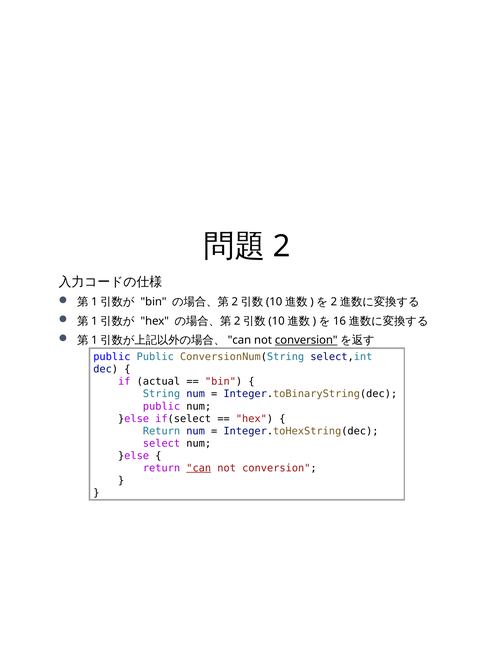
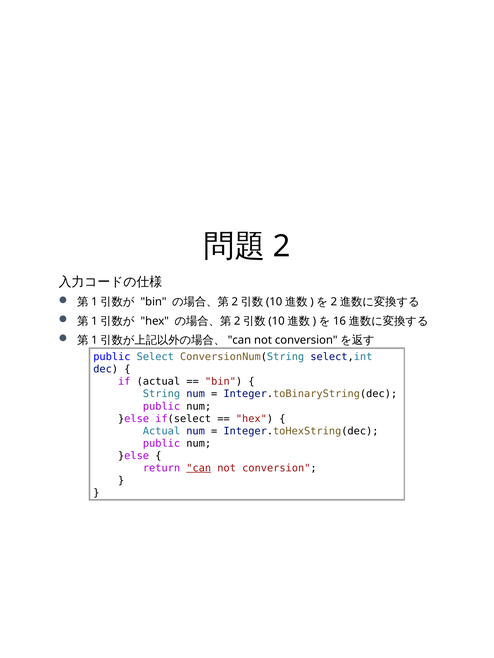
conversion underline: present -> none (306, 340)
public Public: Public -> Select (155, 357)
Return: Return -> Actual (162, 431)
select: select -> public (162, 444)
